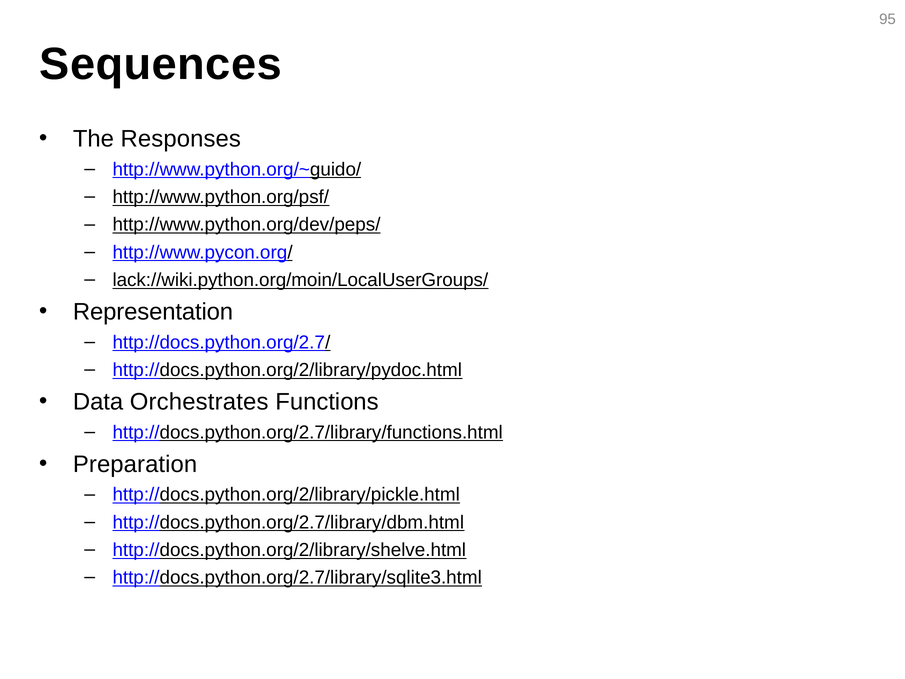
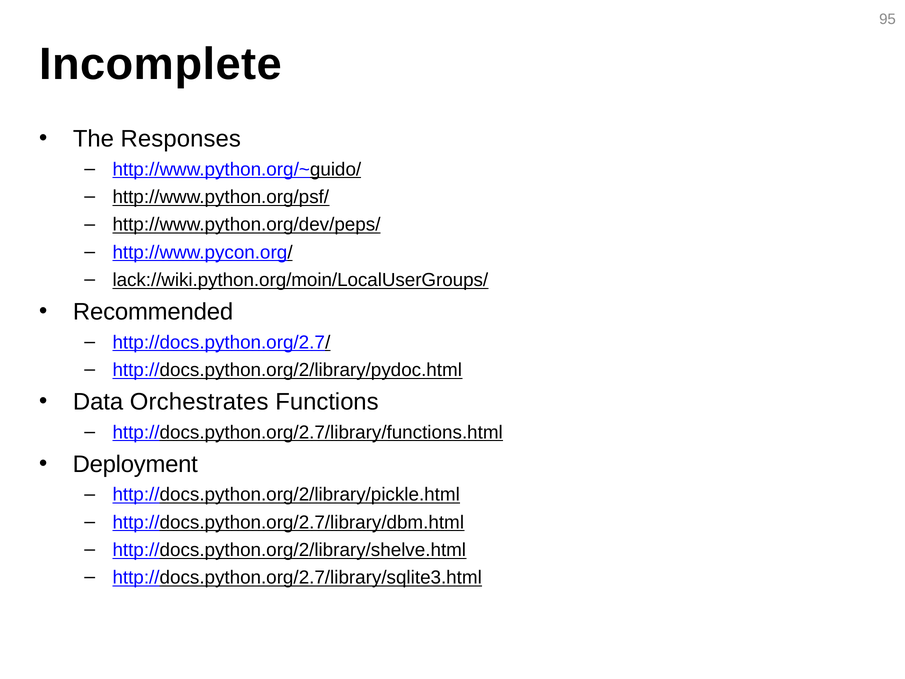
Sequences: Sequences -> Incomplete (161, 64)
Representation: Representation -> Recommended (153, 312)
Preparation: Preparation -> Deployment (135, 464)
